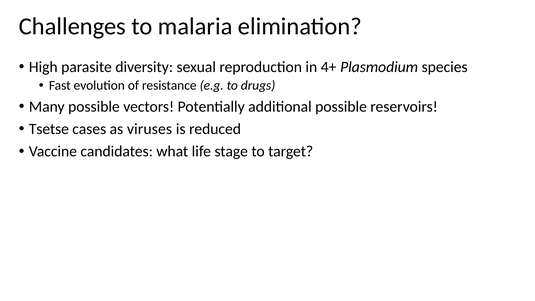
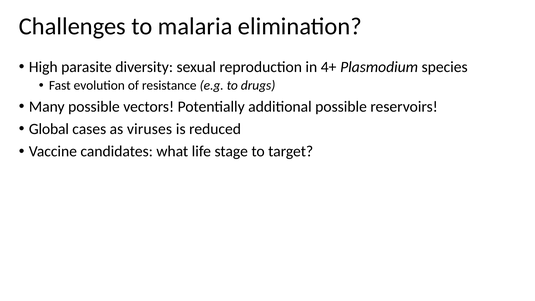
Tsetse: Tsetse -> Global (49, 129)
